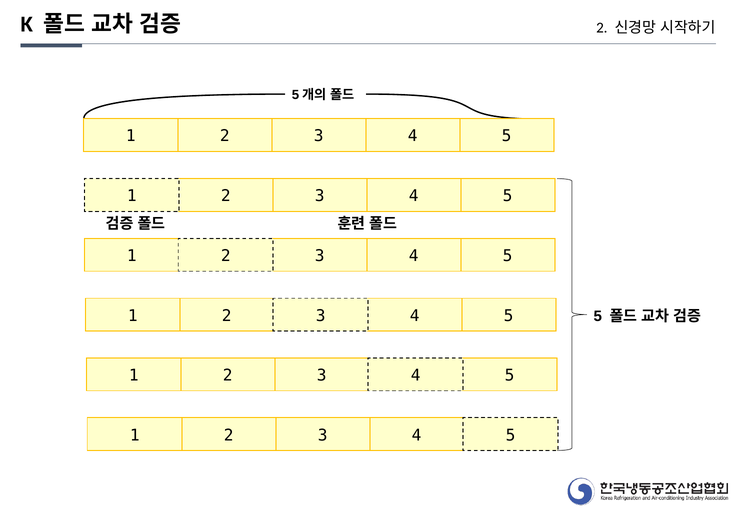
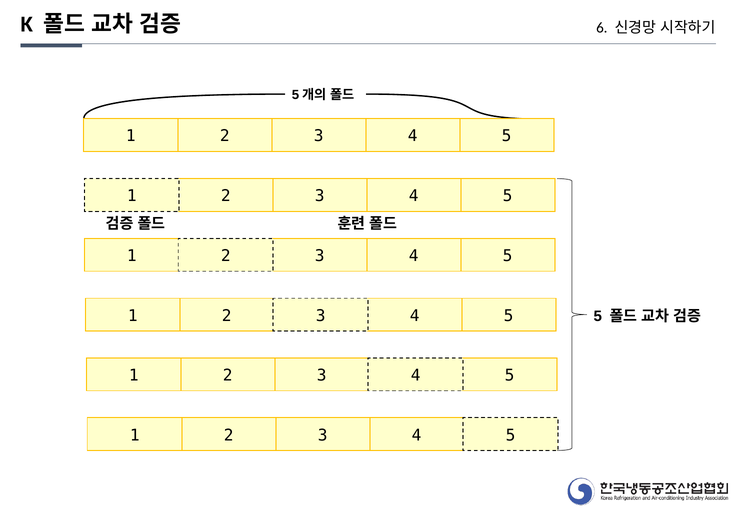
2: 2 -> 6 (602, 28)
